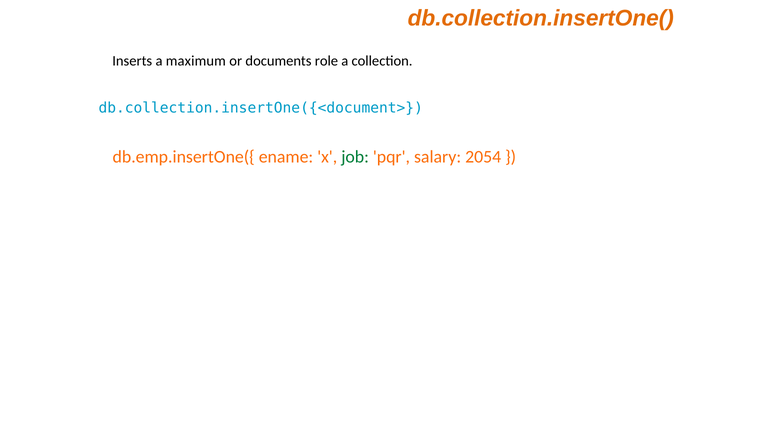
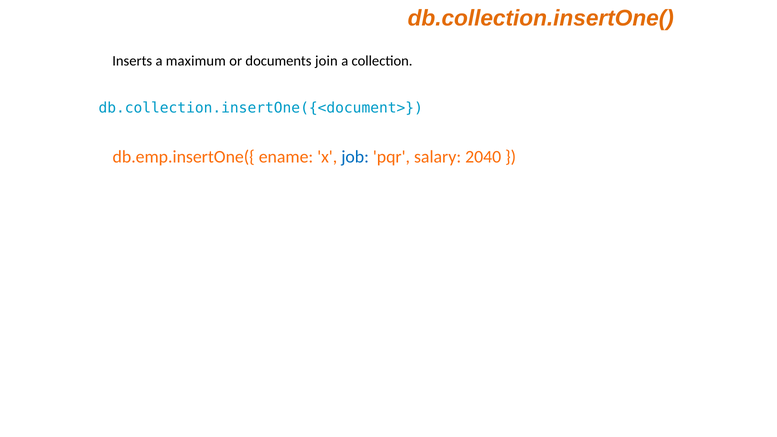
role: role -> join (326, 61)
job colour: green -> blue (355, 157)
2054: 2054 -> 2040 (483, 157)
